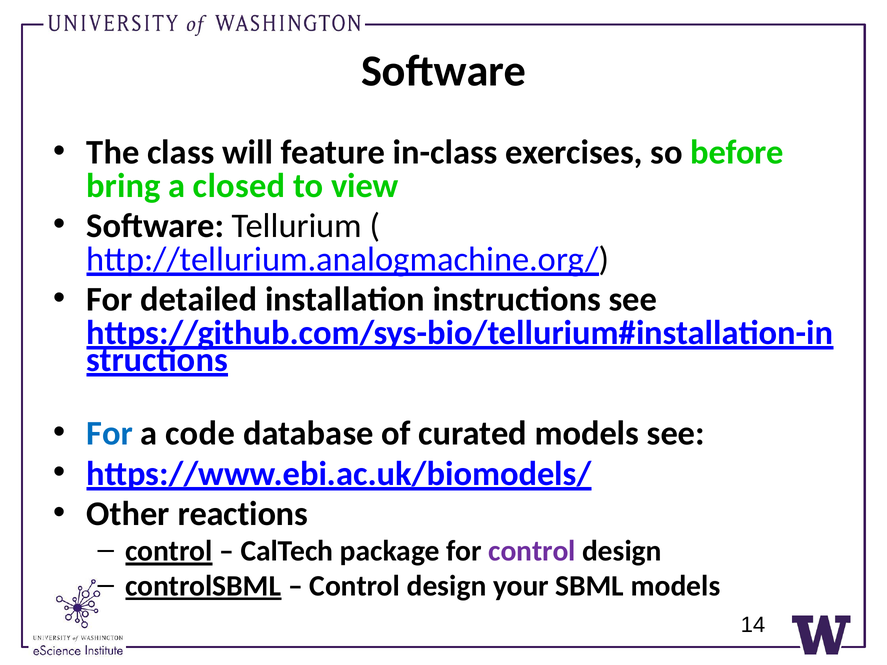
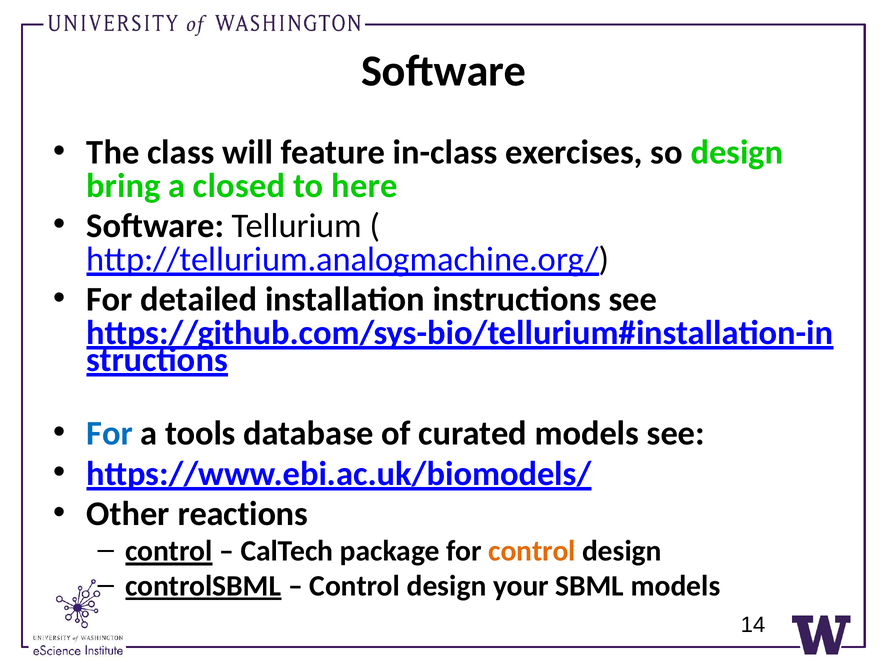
so before: before -> design (737, 153)
view: view -> here (365, 186)
code: code -> tools (200, 433)
control colour: purple -> orange (532, 551)
